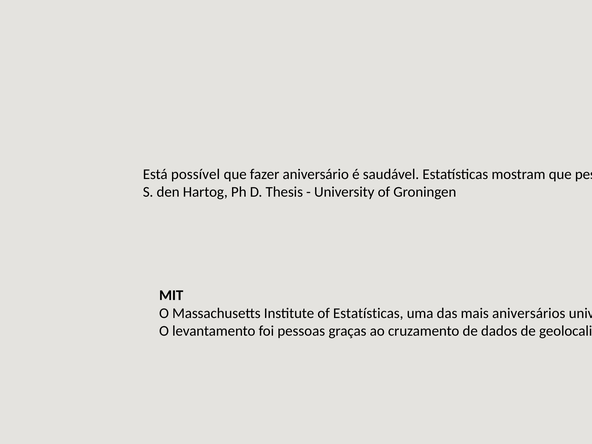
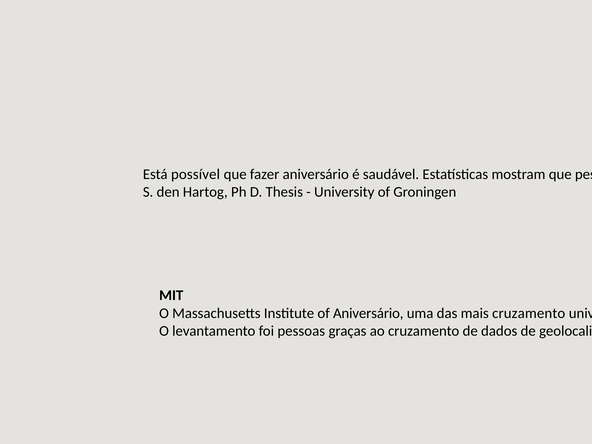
of Estatísticas: Estatísticas -> Aniversário (368, 313)
das mais aniversários: aniversários -> cruzamento (529, 313)
